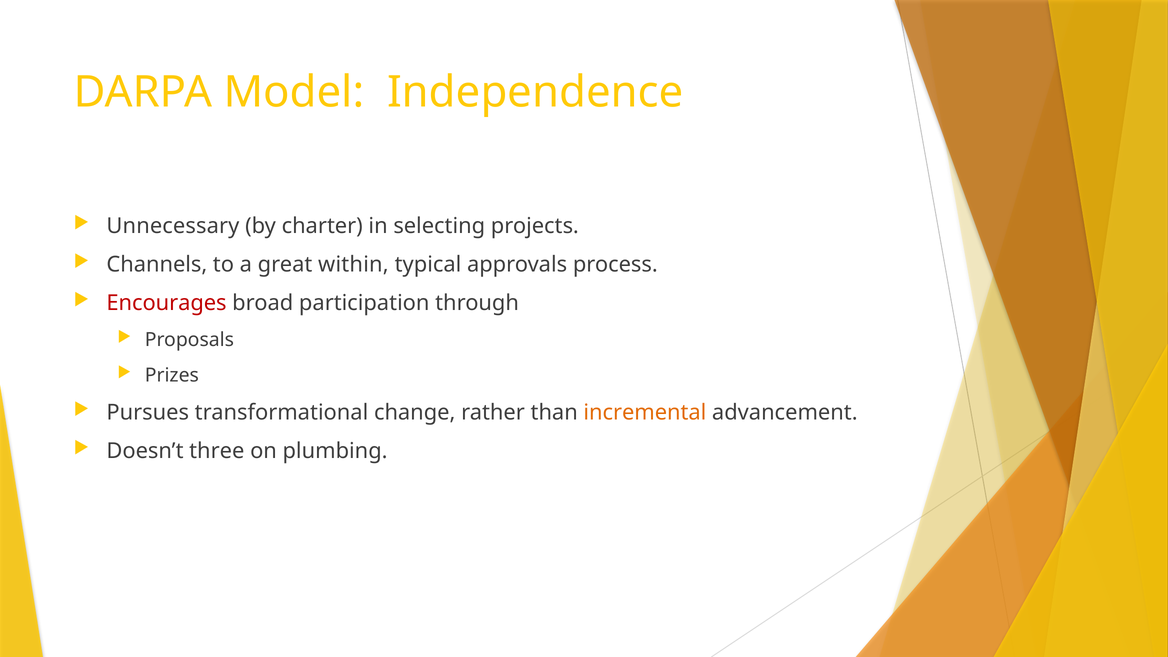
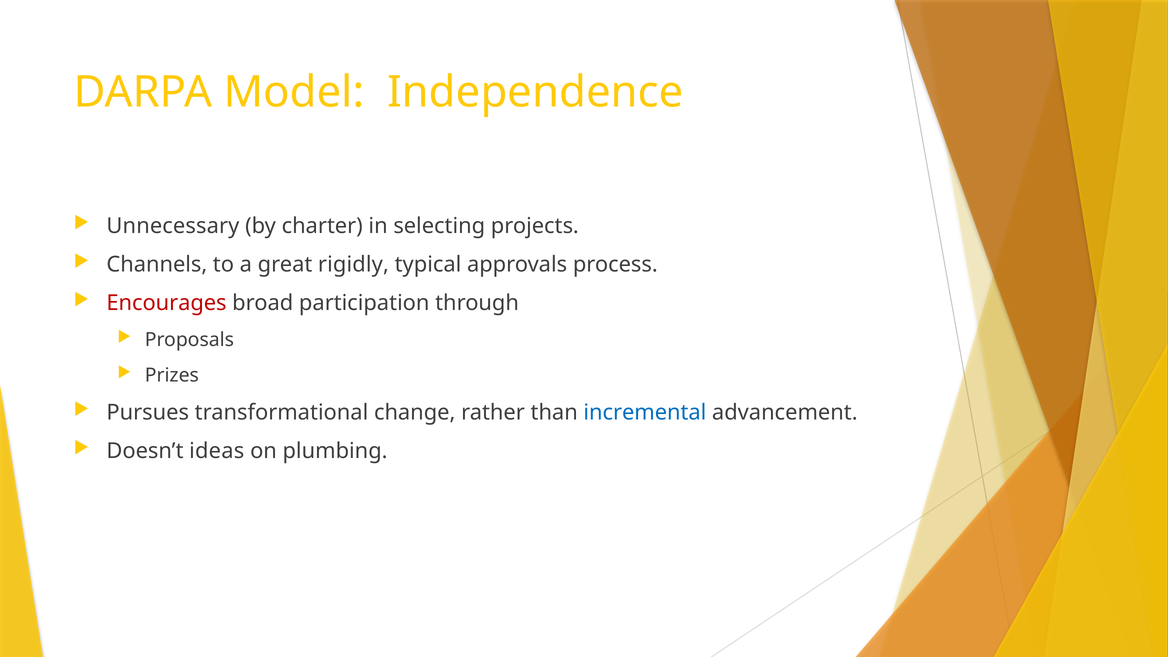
within: within -> rigidly (353, 265)
incremental colour: orange -> blue (645, 412)
three: three -> ideas (217, 451)
